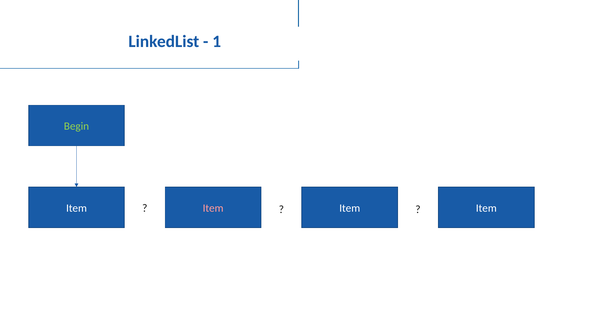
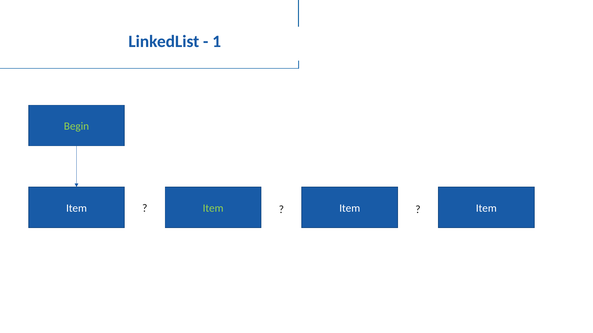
Item colour: pink -> light green (213, 209)
